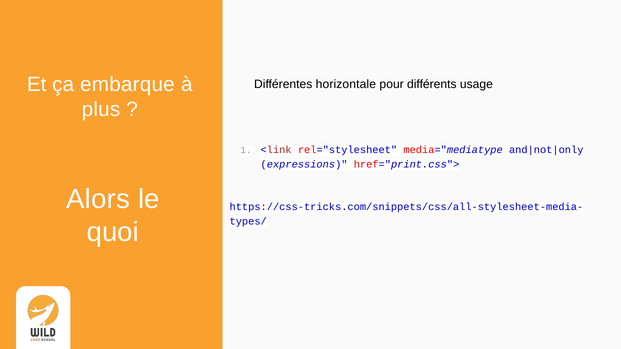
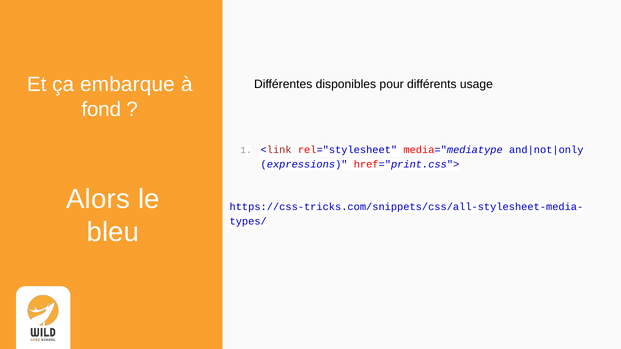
horizontale: horizontale -> disponibles (346, 84)
plus: plus -> fond (101, 109)
quoi: quoi -> bleu (113, 232)
